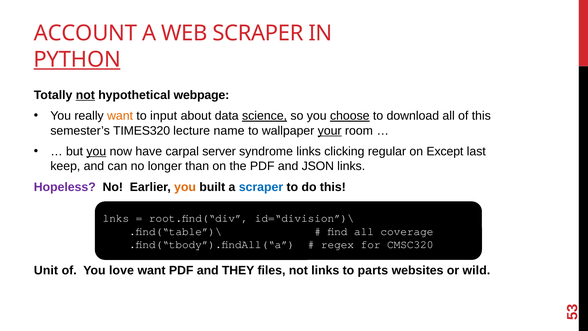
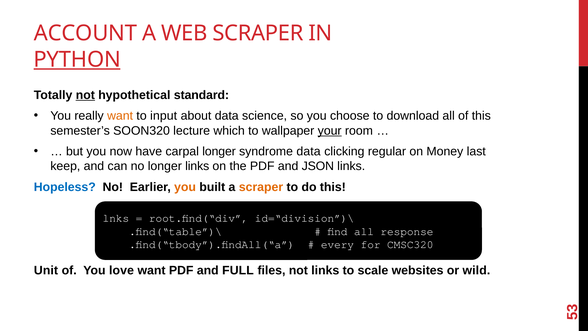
webpage: webpage -> standard (201, 95)
science underline: present -> none (265, 116)
choose underline: present -> none (350, 116)
TIMES320: TIMES320 -> SOON320 (142, 131)
name: name -> which (229, 131)
you underline: present -> none (96, 151)
carpal server: server -> longer (219, 151)
syndrome links: links -> data (309, 151)
Except: Except -> Money (445, 151)
longer than: than -> links (197, 166)
Hopeless colour: purple -> blue (65, 187)
scraper colour: blue -> orange (261, 187)
coverage: coverage -> response (407, 231)
regex: regex -> every (337, 244)
THEY: THEY -> FULL (238, 270)
parts: parts -> scale (373, 270)
